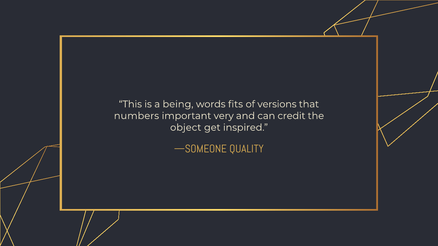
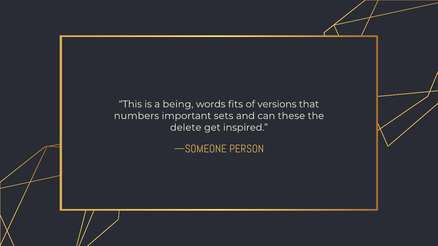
very: very -> sets (224, 116)
credit: credit -> these (291, 116)
object: object -> delete (186, 128)
QUALITY: QUALITY -> PERSON (247, 149)
